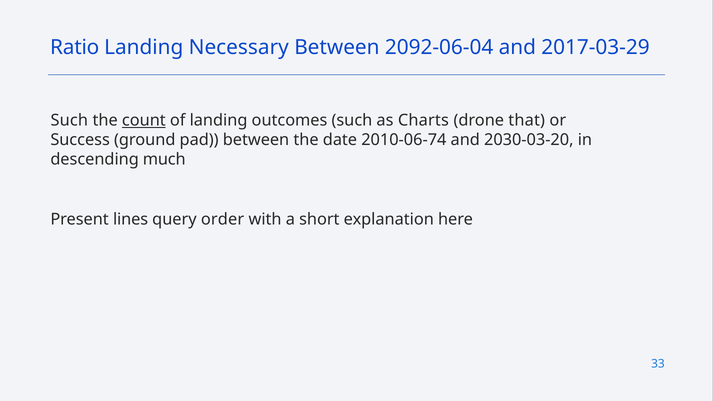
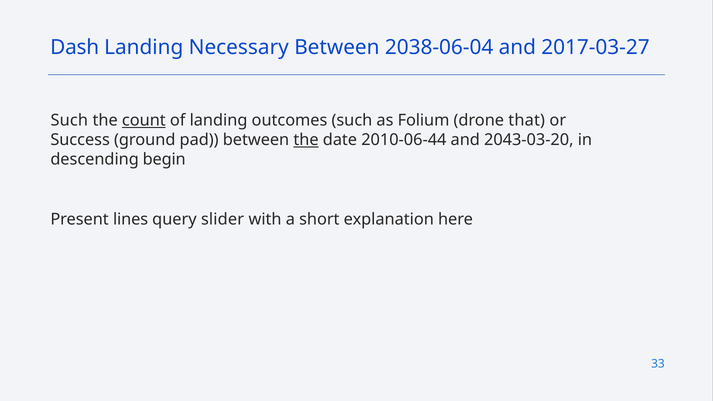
Ratio: Ratio -> Dash (75, 47)
2092-06-04: 2092-06-04 -> 2038-06-04 (439, 47)
2017-03-29: 2017-03-29 -> 2017-03-27 (595, 47)
Charts: Charts -> Folium (424, 120)
the underline: none -> present (306, 140)
2010-06-74: 2010-06-74 -> 2010-06-44 (404, 140)
2030-03-20: 2030-03-20 -> 2043-03-20 (529, 140)
much: much -> begin (164, 160)
order: order -> slider (223, 220)
